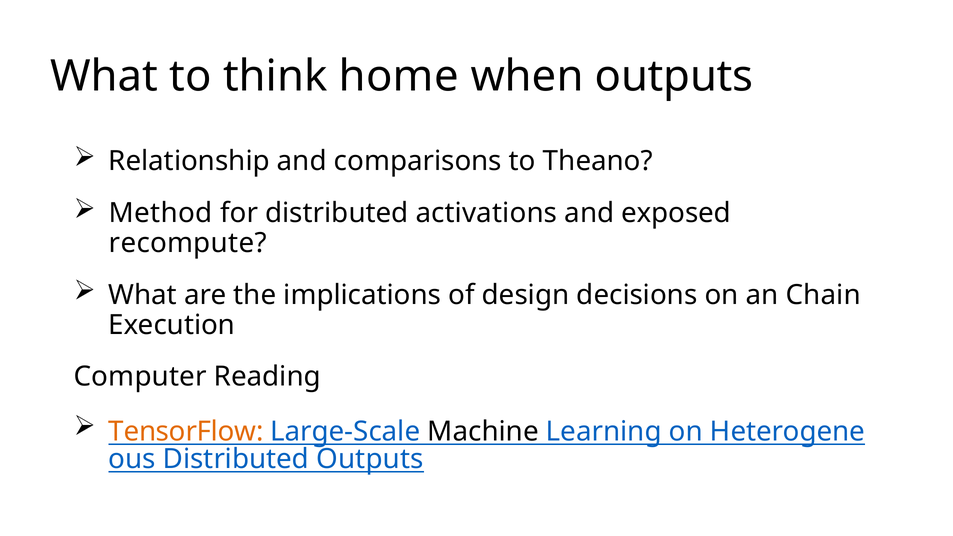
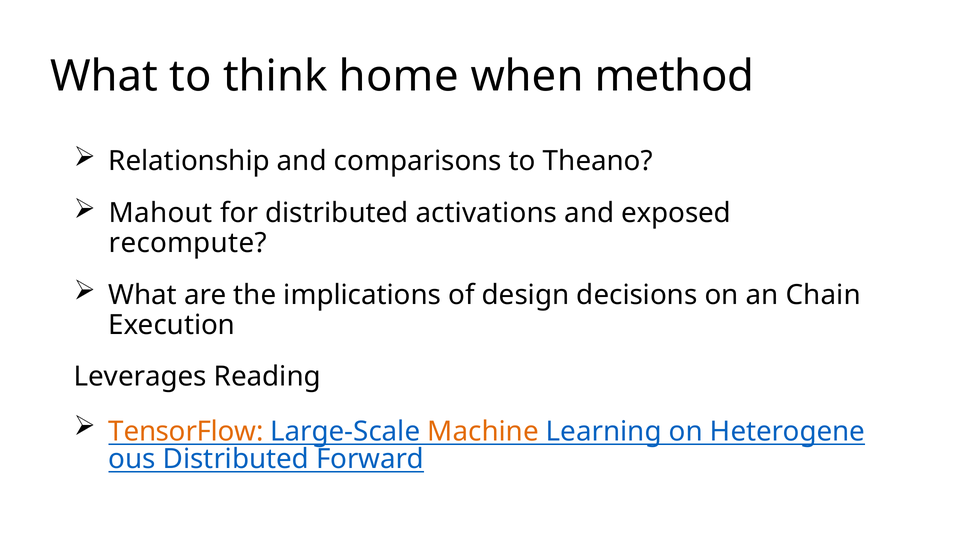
when outputs: outputs -> method (674, 77)
Method: Method -> Mahout (161, 213)
Computer: Computer -> Leverages (140, 377)
Machine colour: black -> orange (483, 432)
Distributed Outputs: Outputs -> Forward (370, 459)
